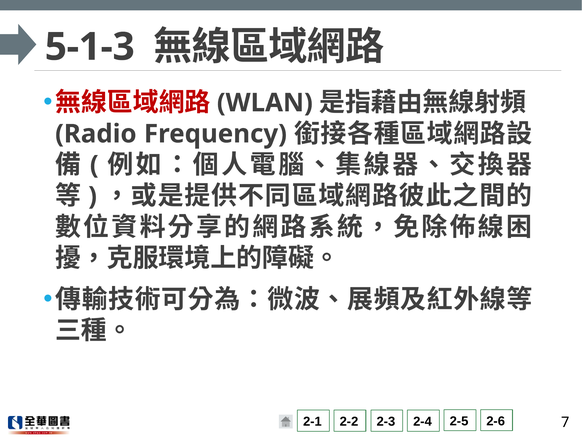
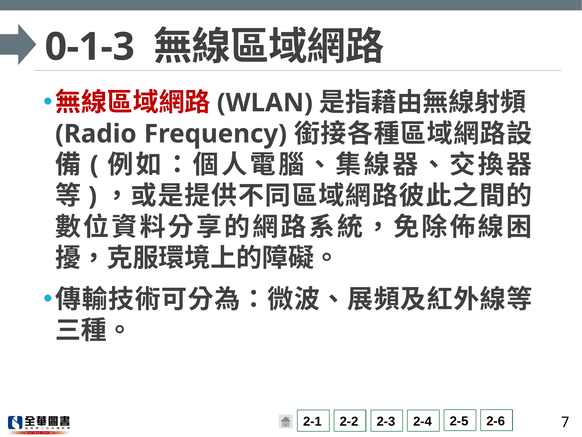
5-1-3: 5-1-3 -> 0-1-3 (90, 47)
